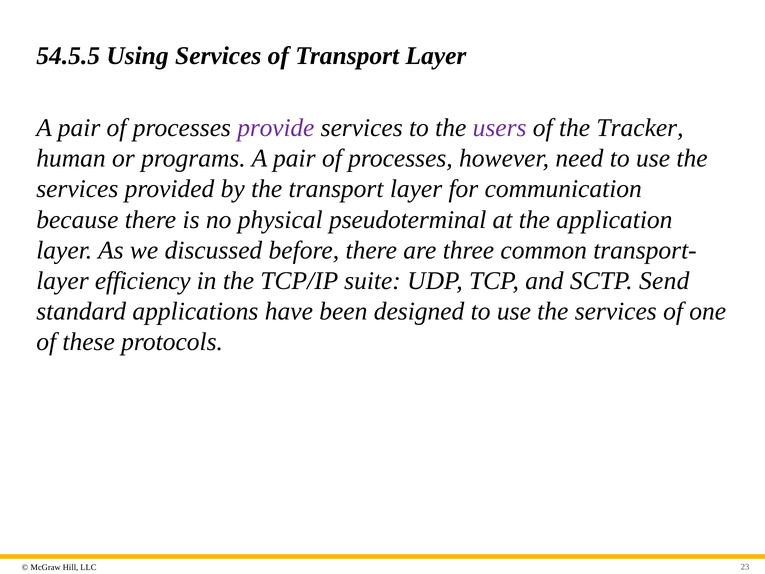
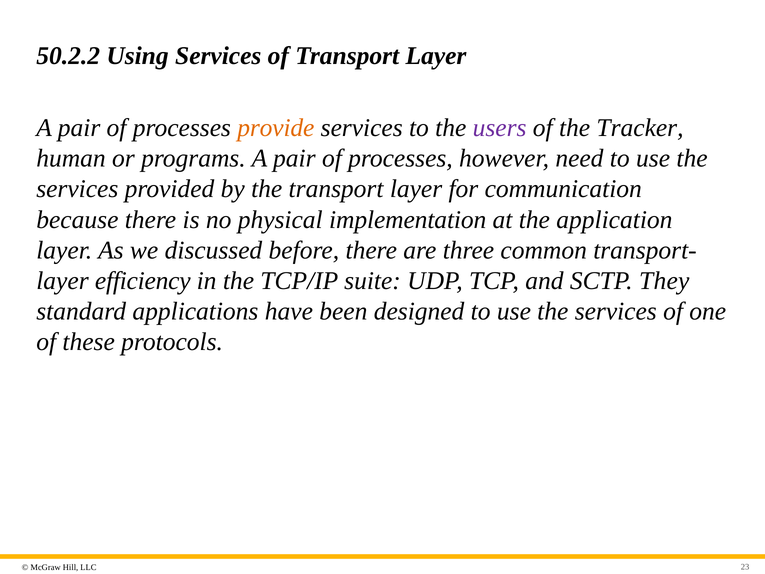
54.5.5: 54.5.5 -> 50.2.2 (68, 56)
provide colour: purple -> orange (276, 128)
pseudoterminal: pseudoterminal -> implementation (408, 220)
Send: Send -> They (664, 281)
